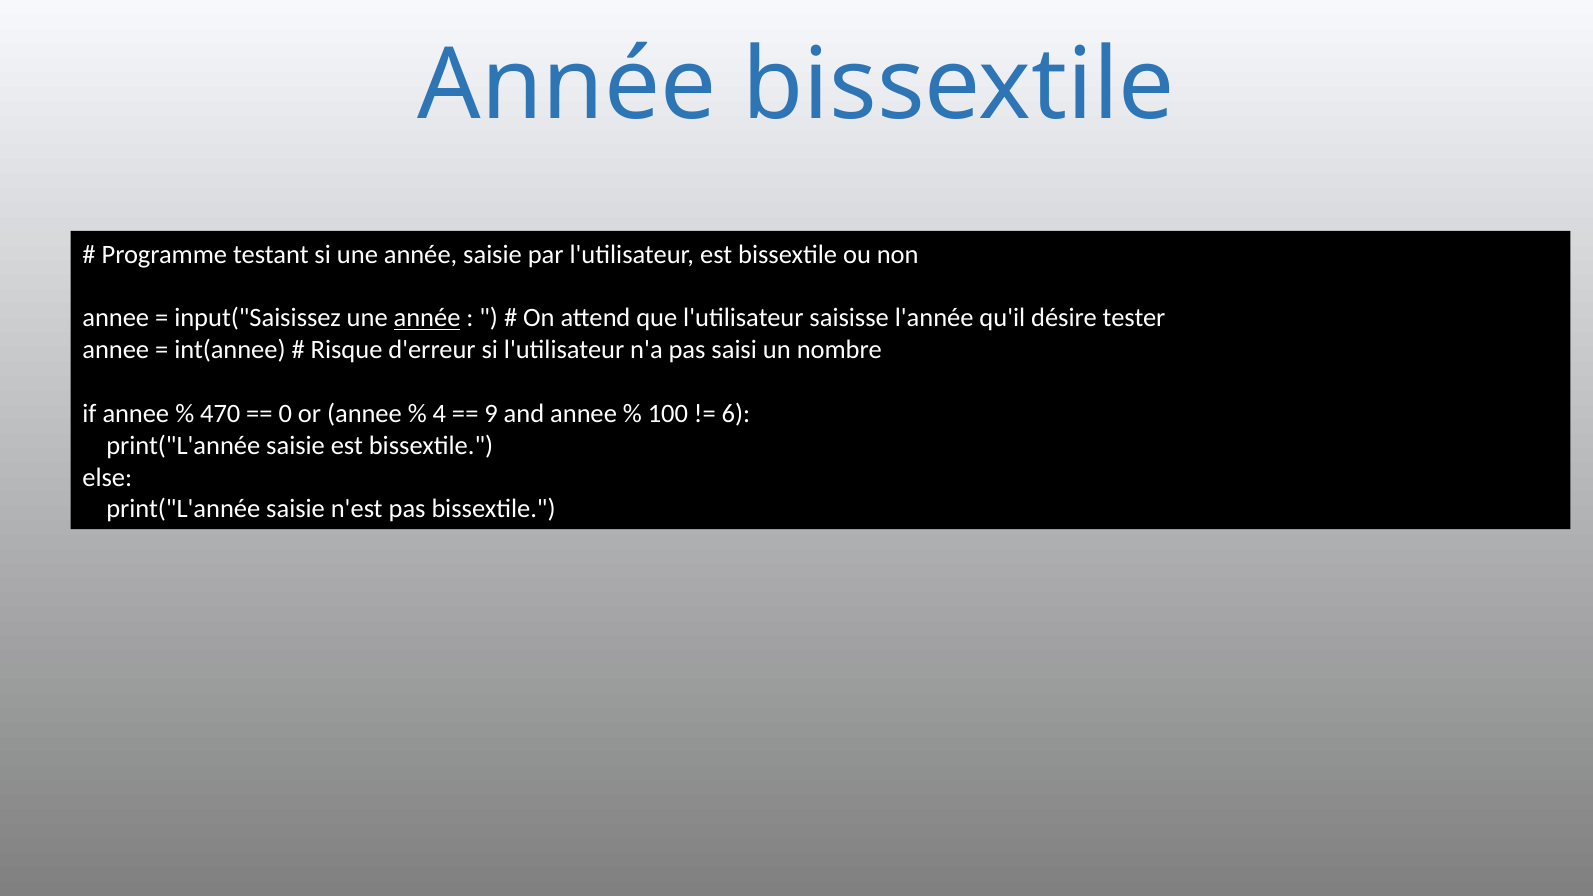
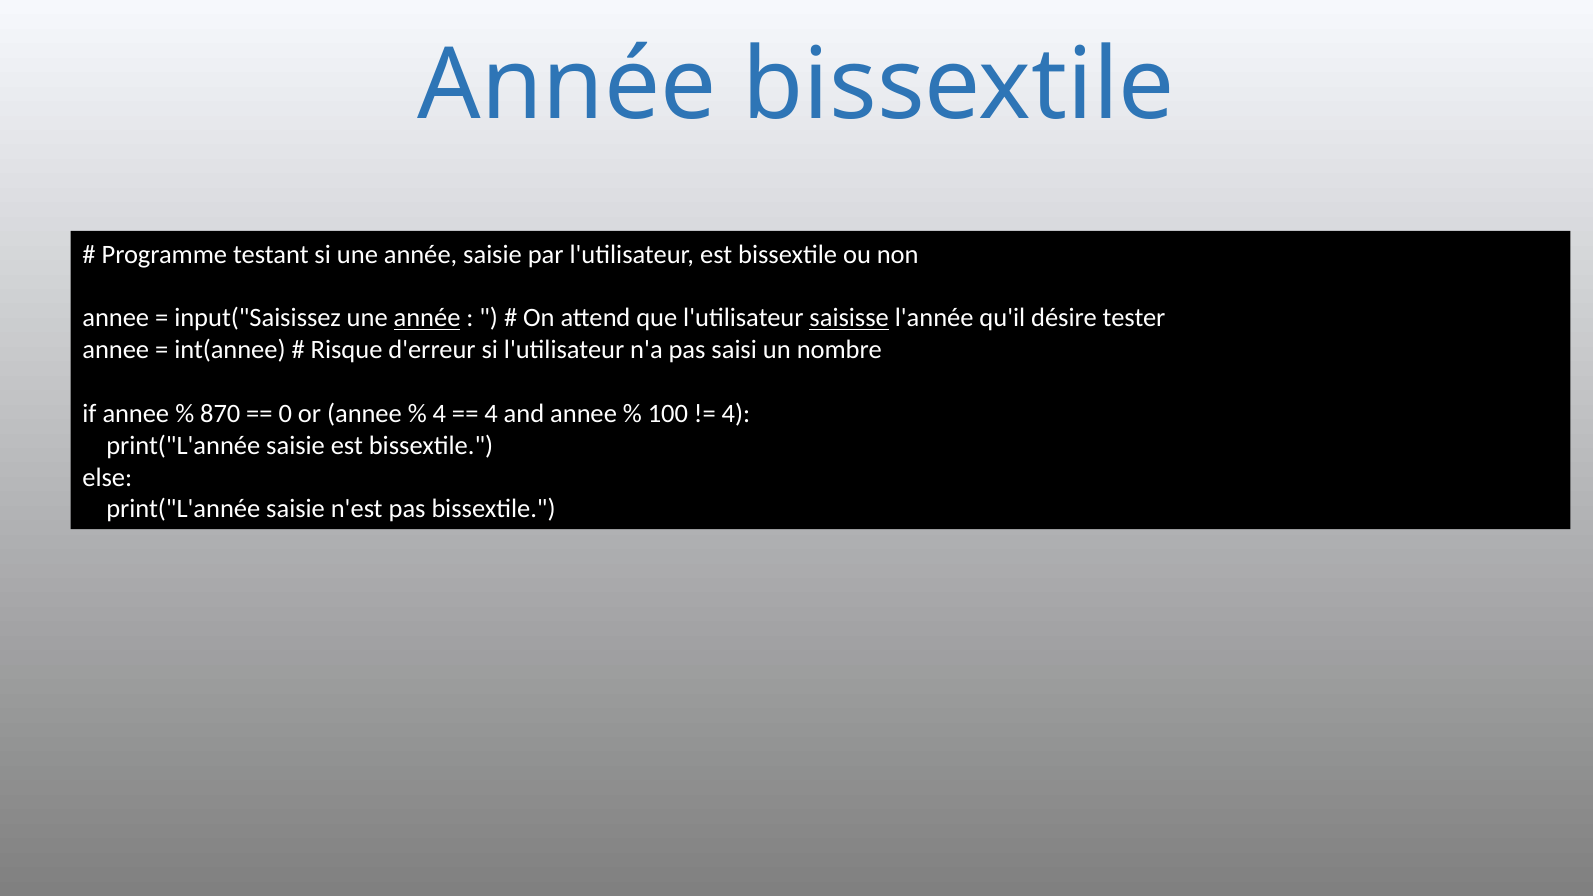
saisisse underline: none -> present (849, 318)
470: 470 -> 870 (220, 414)
9: 9 -> 4 (491, 414)
6: 6 -> 4 (736, 414)
